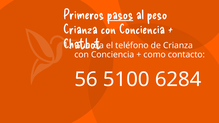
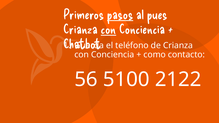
peso: peso -> pues (157, 15)
con underline: none -> present (108, 29)
6284: 6284 -> 2122 (178, 79)
